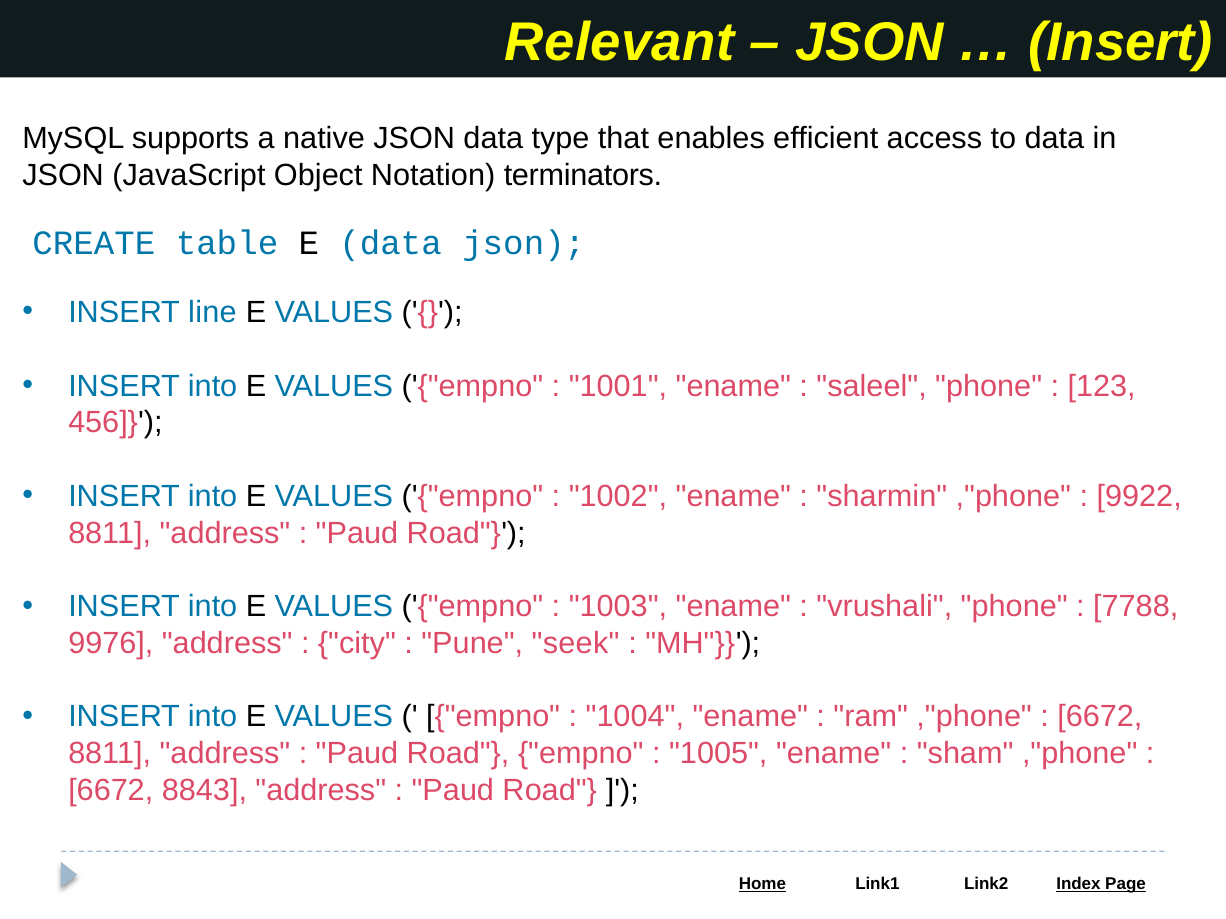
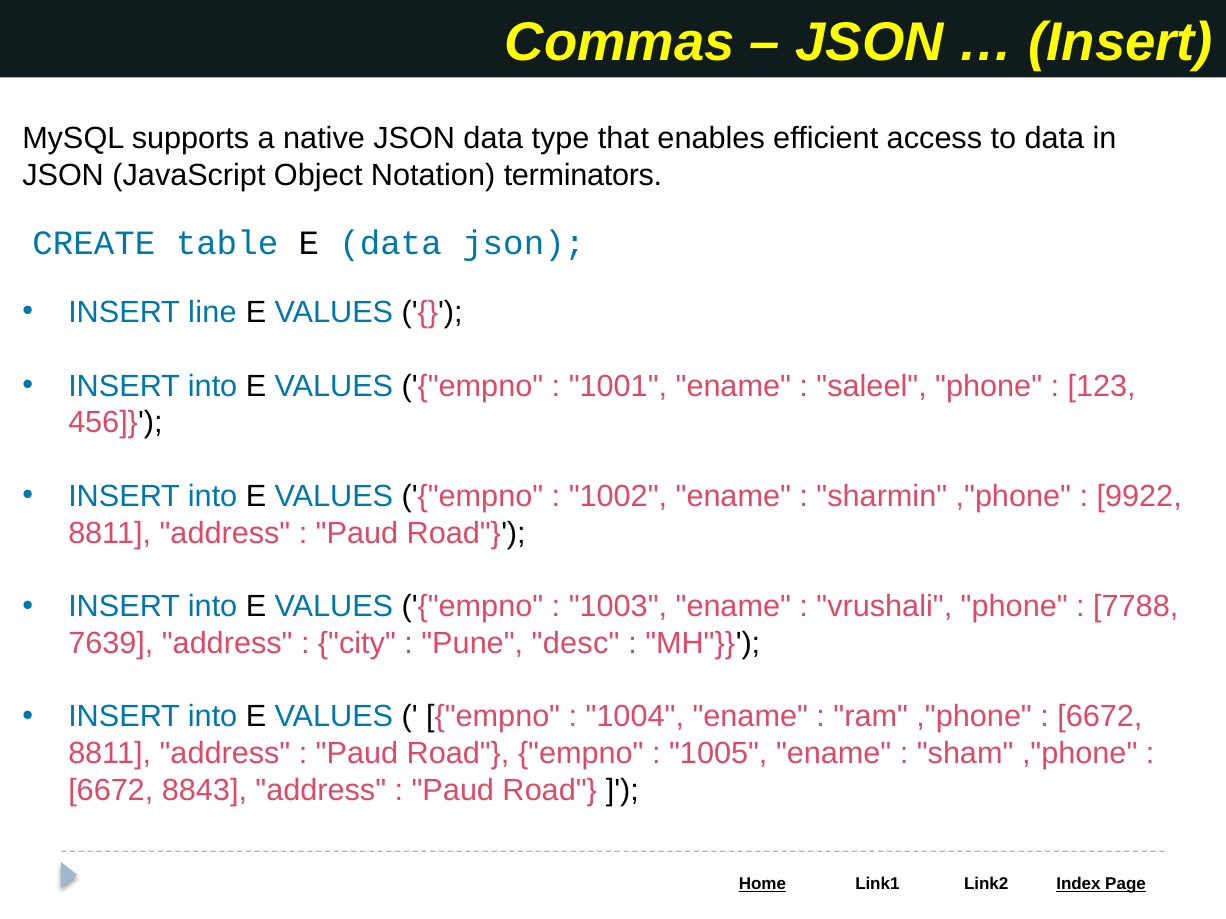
Relevant: Relevant -> Commas (620, 43)
9976: 9976 -> 7639 (111, 644)
seek: seek -> desc (576, 644)
